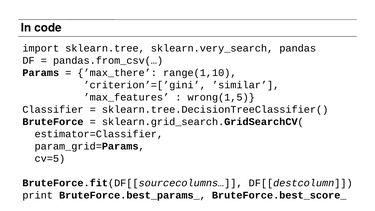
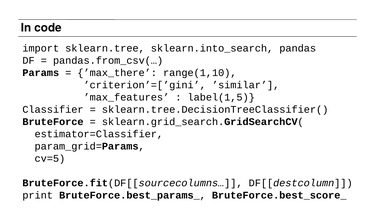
sklearn.very_search: sklearn.very_search -> sklearn.into_search (212, 48)
wrong(1,5: wrong(1,5 -> label(1,5 (221, 97)
